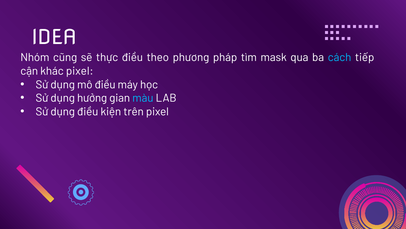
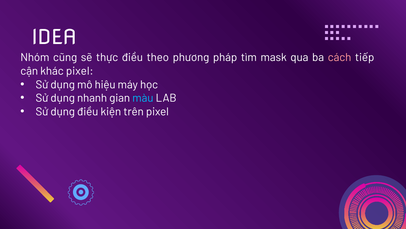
cách colour: light blue -> pink (340, 57)
mô điều: điều -> hiệu (105, 84)
hưởng: hưởng -> nhanh (92, 98)
